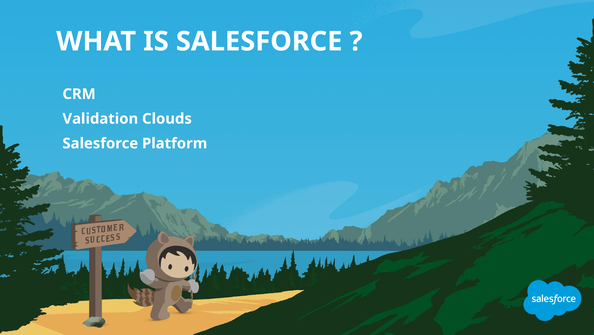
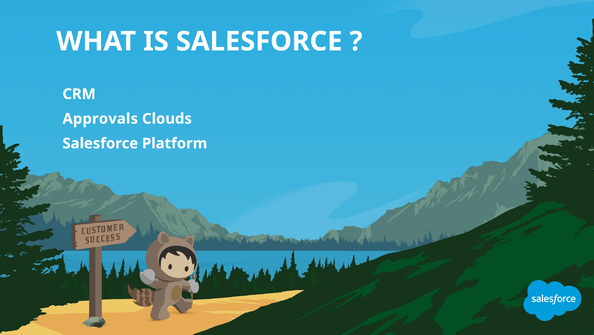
Validation: Validation -> Approvals (100, 119)
